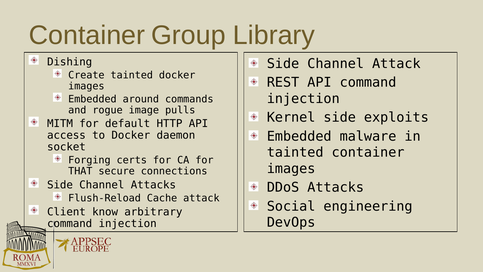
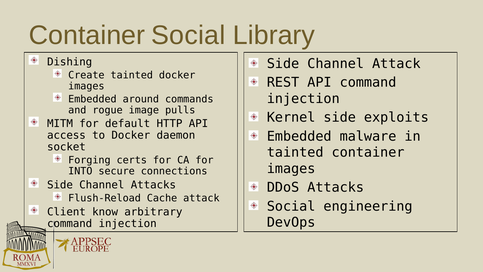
Container Group: Group -> Social (188, 35)
THAT: THAT -> INTO (80, 171)
